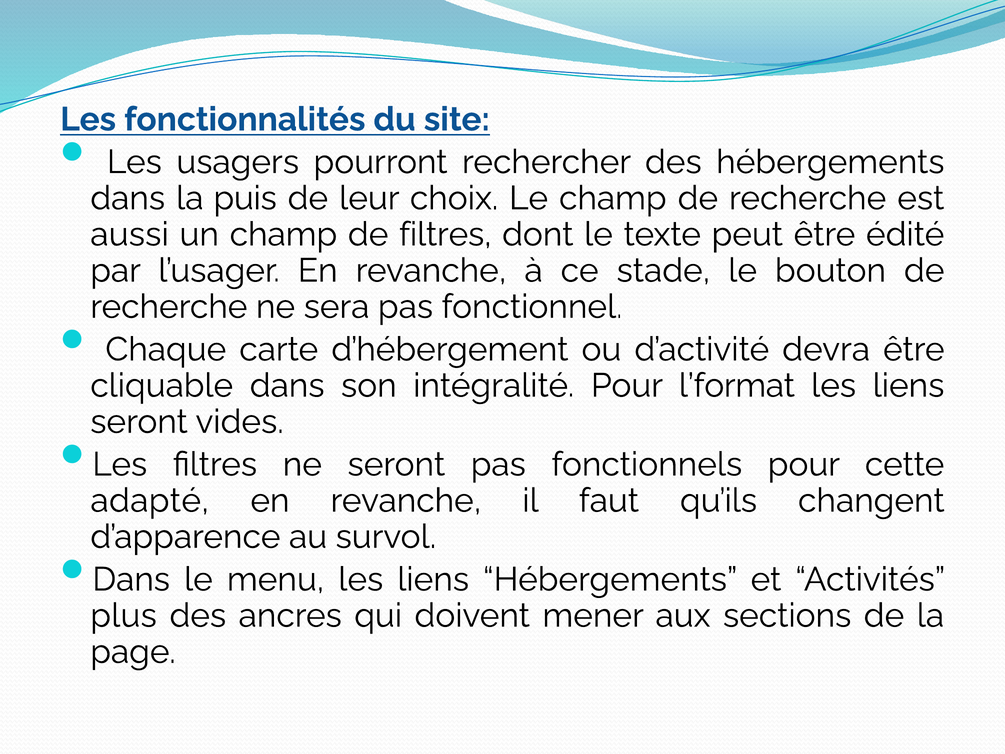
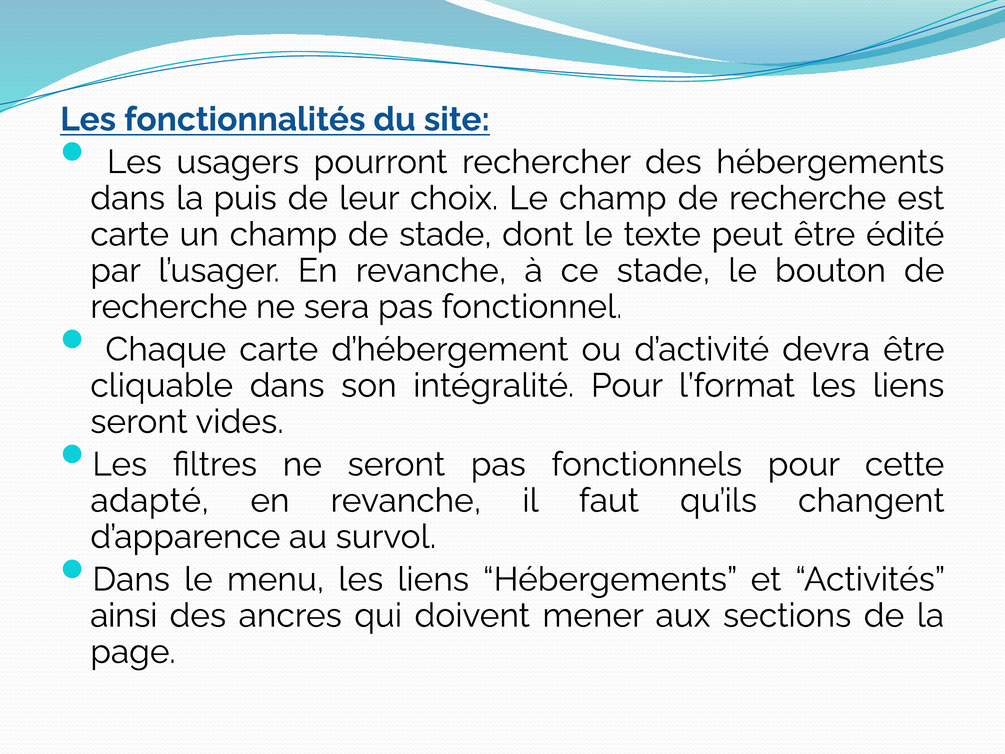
aussi: aussi -> carte (130, 234)
de filtres: filtres -> stade (445, 234)
plus: plus -> ainsi (124, 615)
